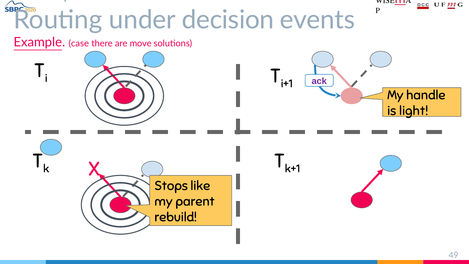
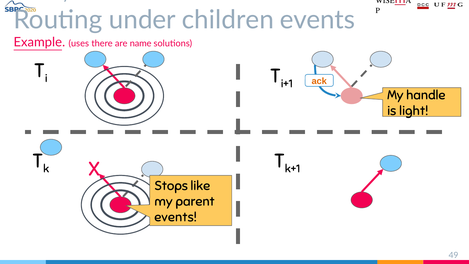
decision: decision -> children (228, 20)
case: case -> uses (79, 44)
move: move -> name (141, 44)
ack colour: purple -> orange (319, 81)
rebuild: rebuild -> events (176, 217)
